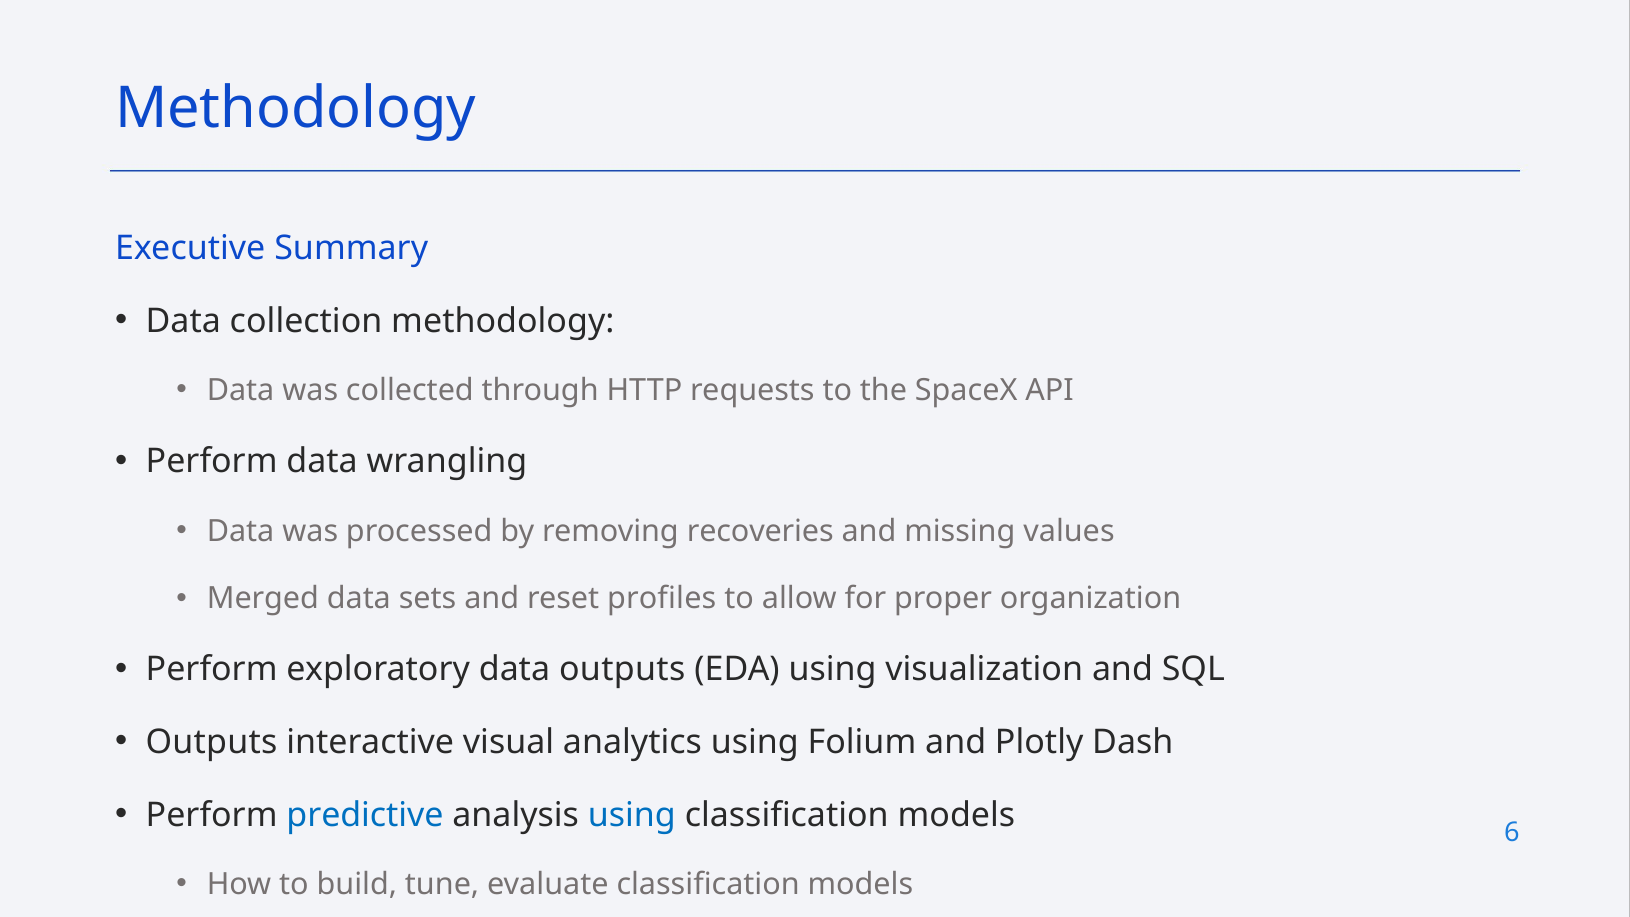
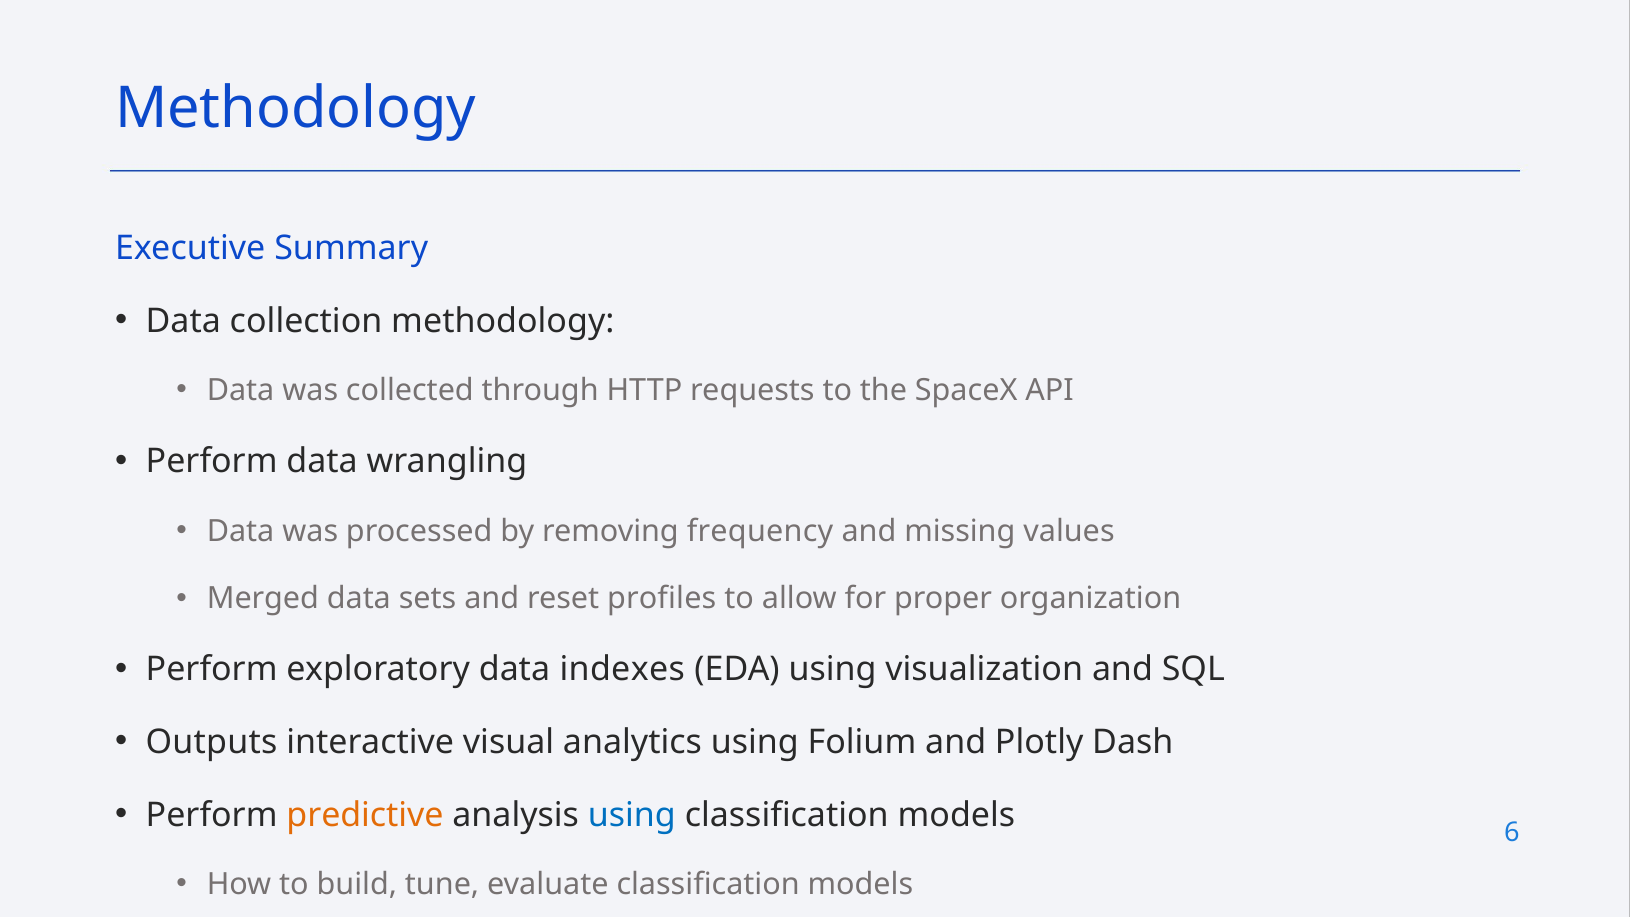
recoveries: recoveries -> frequency (760, 531)
data outputs: outputs -> indexes (622, 670)
predictive colour: blue -> orange (365, 815)
